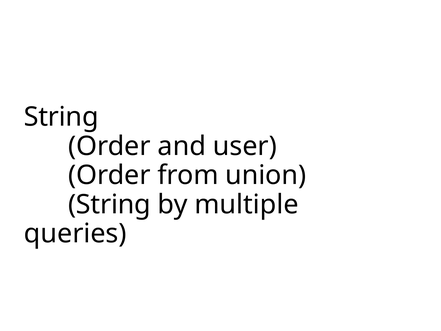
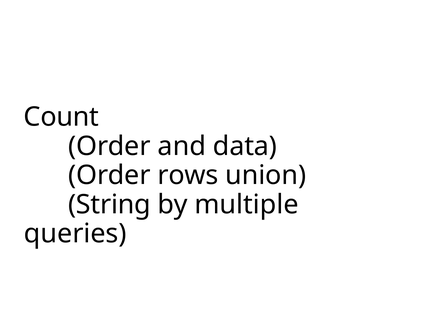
String: String -> Count (61, 117)
user: user -> data (245, 146)
from: from -> rows (188, 175)
